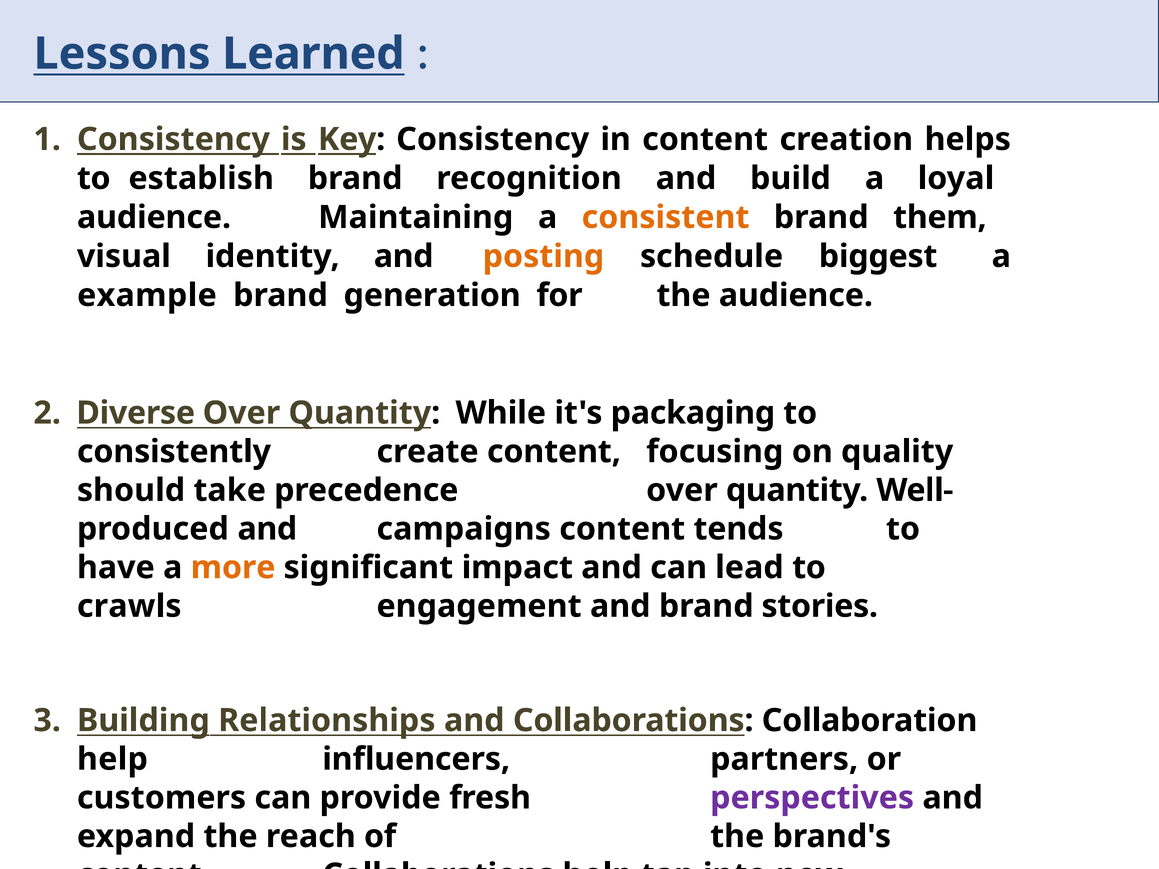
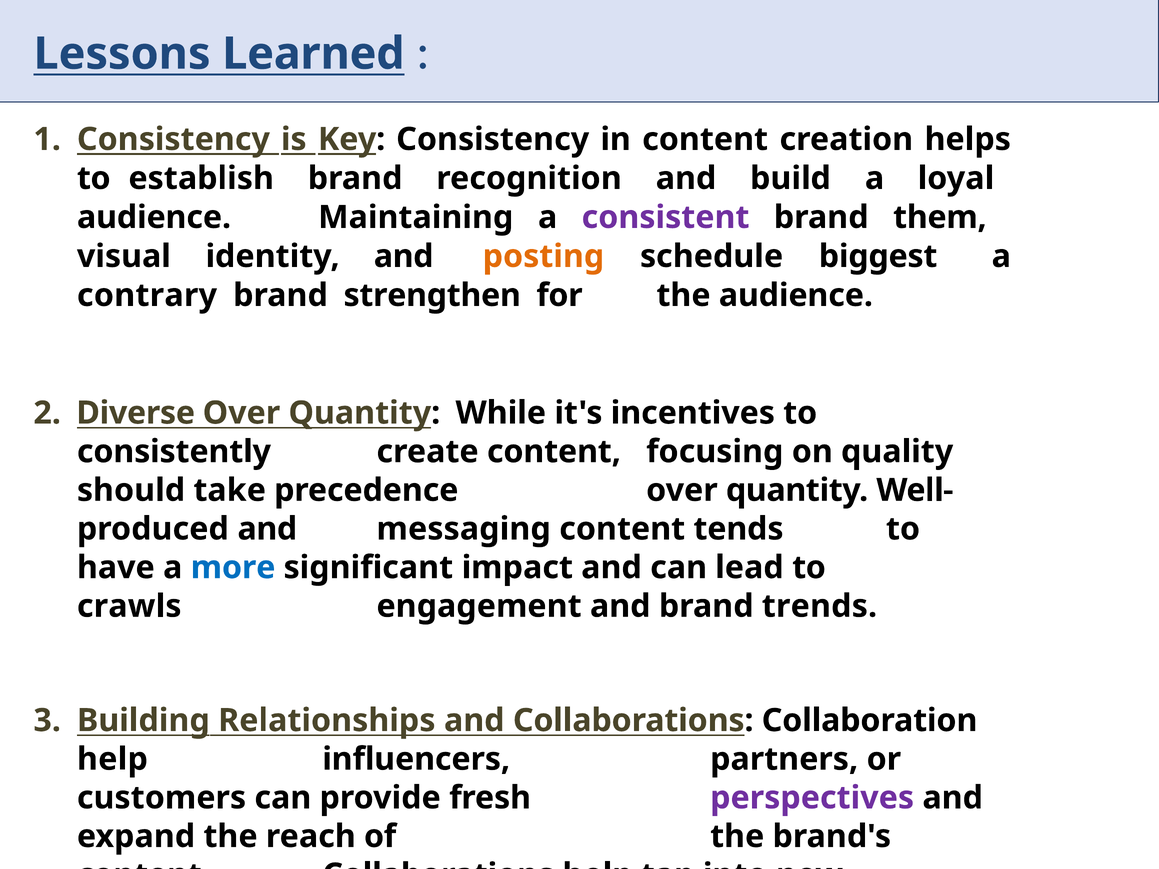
consistent colour: orange -> purple (666, 217)
example: example -> contrary (147, 295)
generation: generation -> strengthen (432, 295)
packaging: packaging -> incentives (693, 413)
campaigns: campaigns -> messaging (464, 529)
more colour: orange -> blue (233, 568)
stories: stories -> trends (819, 606)
